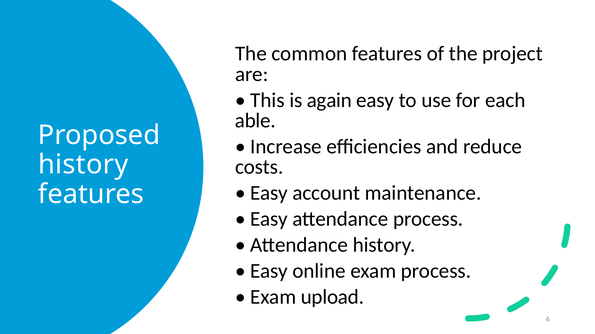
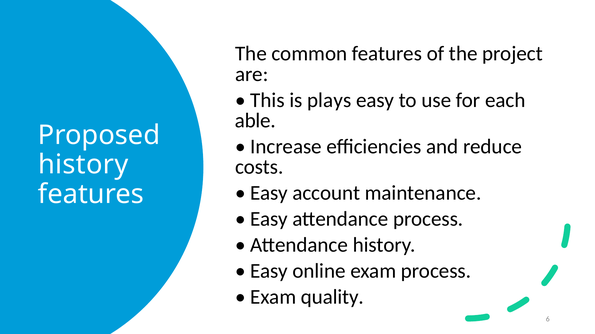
again: again -> plays (329, 100)
upload: upload -> quality (332, 298)
